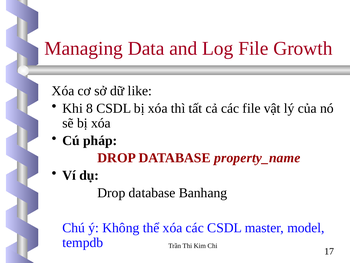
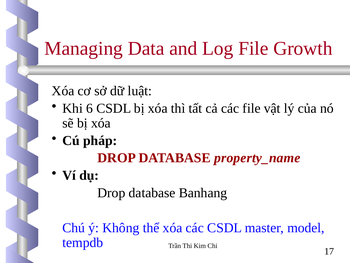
like: like -> luật (140, 91)
8: 8 -> 6 (90, 108)
